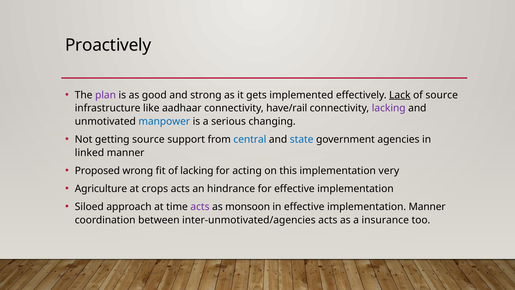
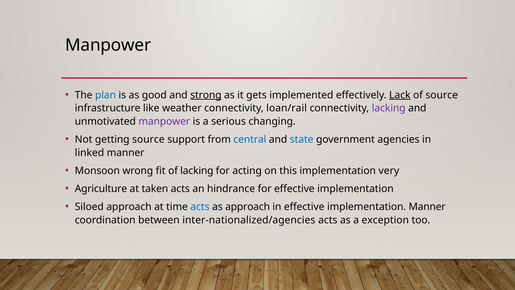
Proactively: Proactively -> Manpower (108, 45)
plan colour: purple -> blue (106, 95)
strong underline: none -> present (206, 95)
aadhaar: aadhaar -> weather (182, 108)
have/rail: have/rail -> loan/rail (287, 108)
manpower colour: blue -> purple (164, 121)
Proposed: Proposed -> Monsoon (97, 171)
crops: crops -> taken (155, 189)
acts colour: purple -> blue (200, 207)
as monsoon: monsoon -> approach (248, 207)
inter-unmotivated/agencies: inter-unmotivated/agencies -> inter-nationalized/agencies (249, 220)
insurance: insurance -> exception (385, 220)
